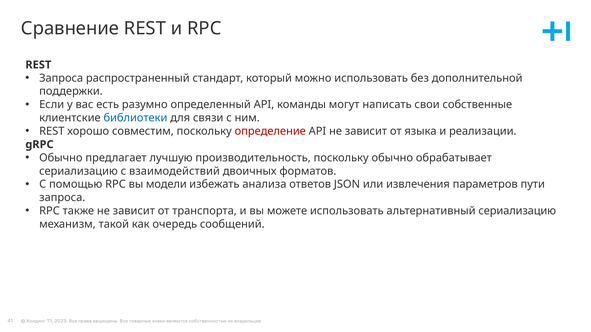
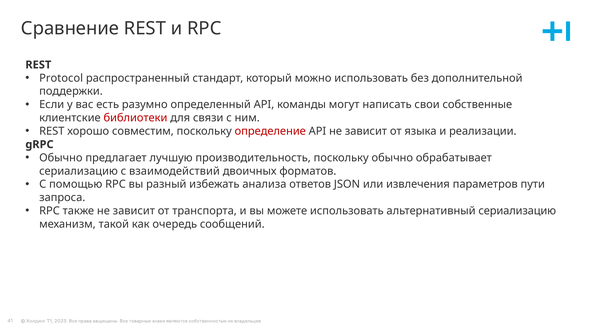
Запроса: Запроса -> Protocol (61, 78)
библиотеки colour: blue -> red (135, 118)
модели: модели -> разный (166, 185)
